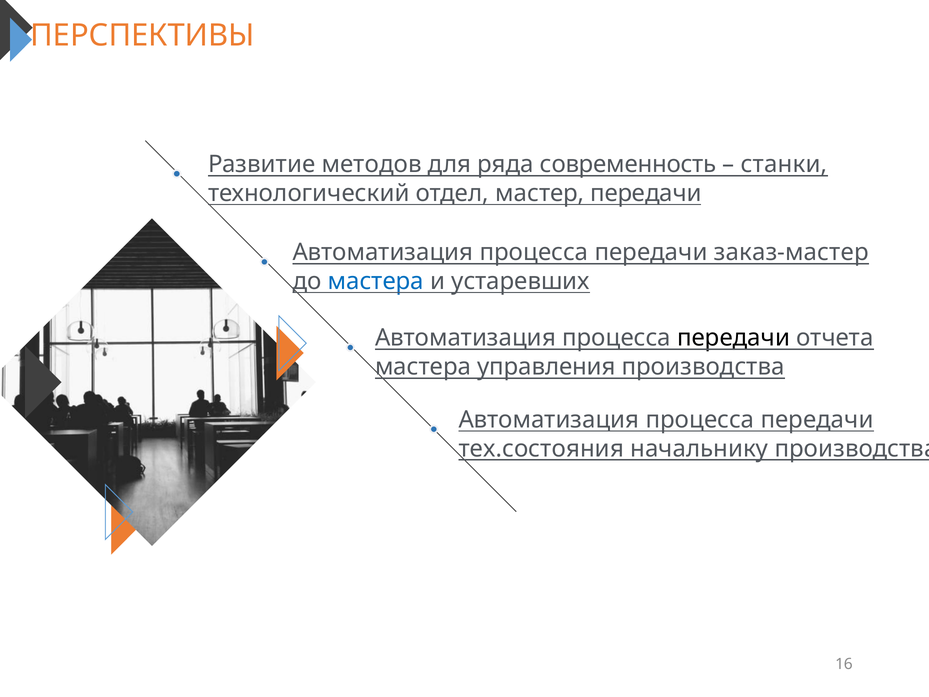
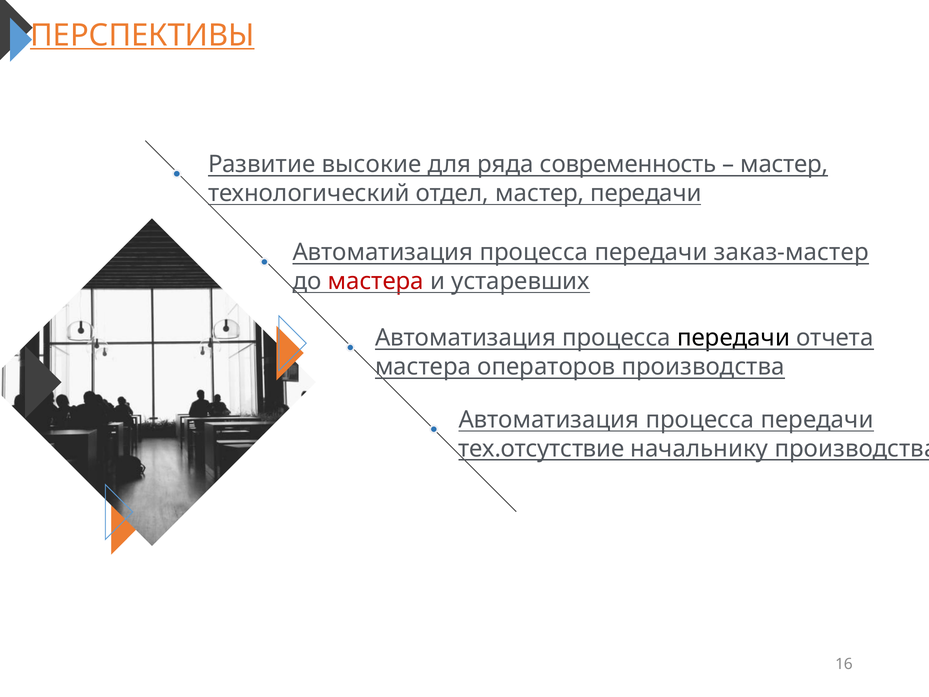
ПЕРСПЕКТИВЫ underline: none -> present (142, 35)
методов: методов -> высокие (372, 164)
станки: станки -> мастер (784, 164)
мастера colour: blue -> red (376, 281)
управления: управления -> операторов (546, 367)
тех.состояния: тех.состояния -> тех.отсутствие (541, 449)
